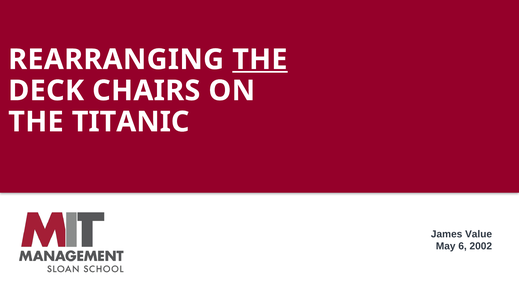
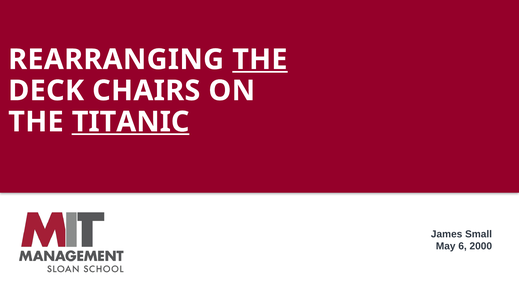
TITANIC underline: none -> present (131, 122)
Value: Value -> Small (479, 234)
2002: 2002 -> 2000 (481, 246)
